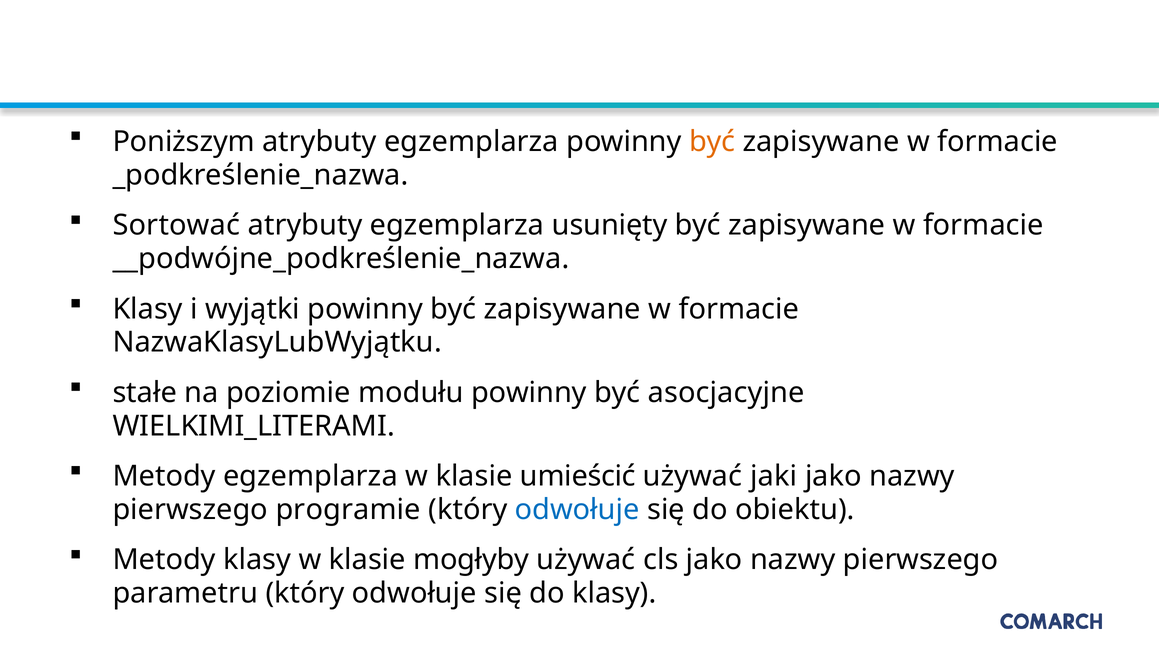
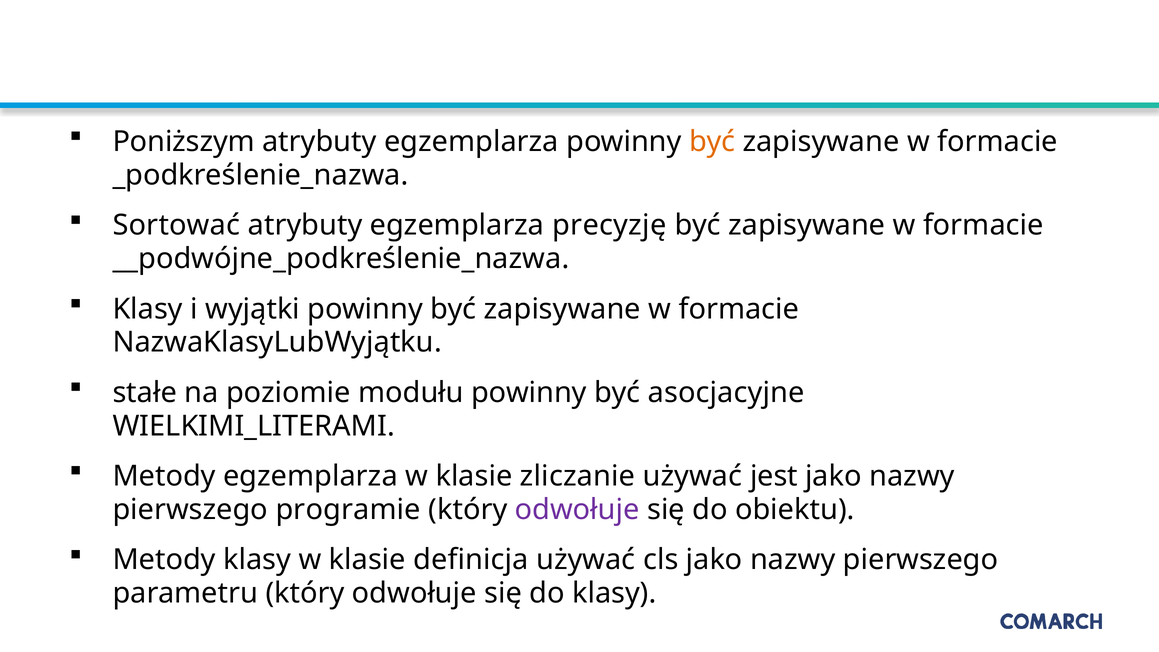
usunięty: usunięty -> precyzję (609, 225)
umieścić: umieścić -> zliczanie (578, 476)
jaki: jaki -> jest (774, 476)
odwołuje colour: blue -> purple (577, 510)
mogłyby: mogłyby -> definicja (471, 560)
